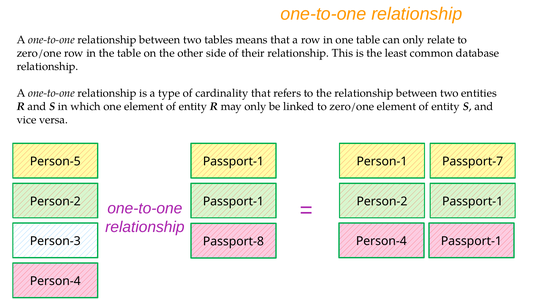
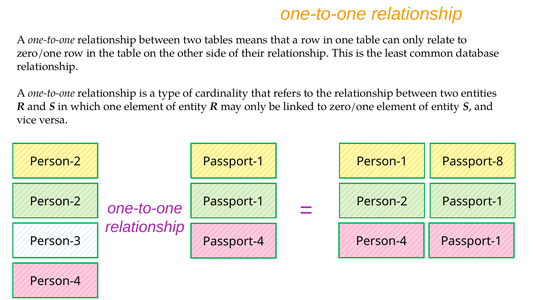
Person-5: Person-5 -> Person-2 (55, 161)
Passport-7: Passport-7 -> Passport-8 (473, 161)
Passport-8: Passport-8 -> Passport-4 (233, 241)
